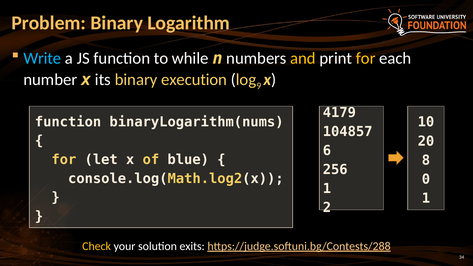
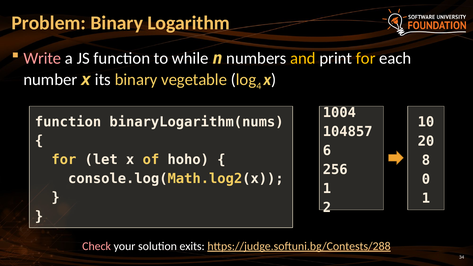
Write colour: light blue -> pink (42, 58)
execution: execution -> vegetable (194, 80)
9: 9 -> 4 (259, 86)
4179: 4179 -> 1004 (339, 113)
blue: blue -> hoho (188, 160)
Check colour: yellow -> pink (97, 246)
